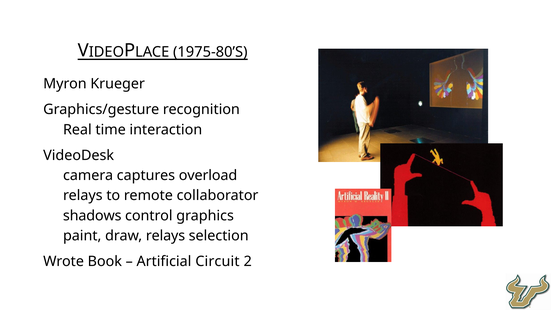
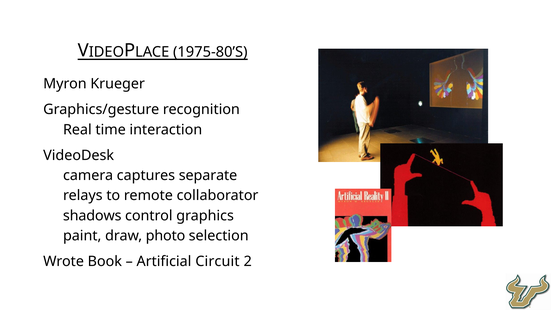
overload: overload -> separate (208, 175)
draw relays: relays -> photo (166, 236)
